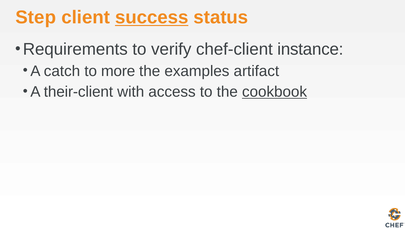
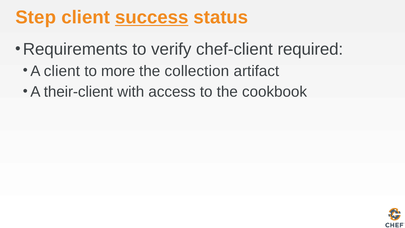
instance: instance -> required (310, 49)
A catch: catch -> client (62, 71)
examples: examples -> collection (197, 71)
cookbook underline: present -> none (275, 92)
